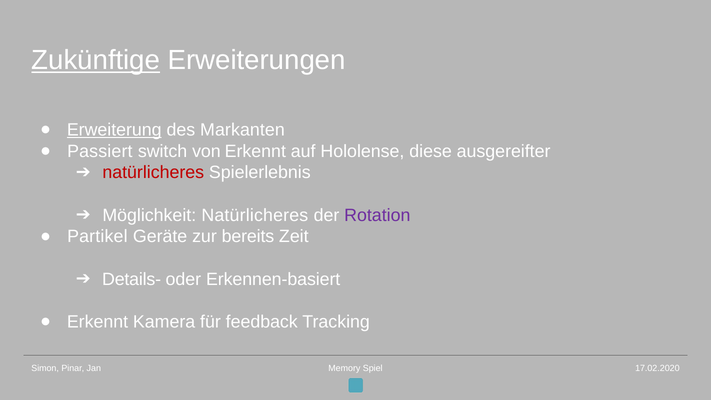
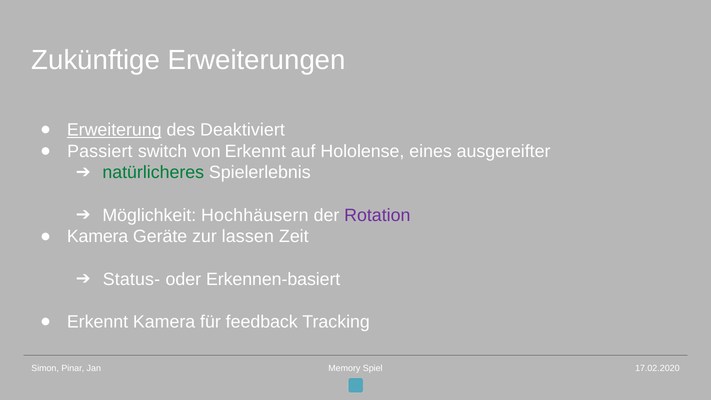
Zukünftige underline: present -> none (96, 60)
Markanten: Markanten -> Deaktiviert (242, 130)
diese: diese -> eines (431, 151)
natürlicheres colour: red -> green (153, 173)
Möglichkeit Natürlicheres: Natürlicheres -> Hochhäusern (255, 215)
Partikel: Partikel -> Kamera (98, 237)
bereits: bereits -> lassen (248, 237)
Details-: Details- -> Status- (131, 279)
